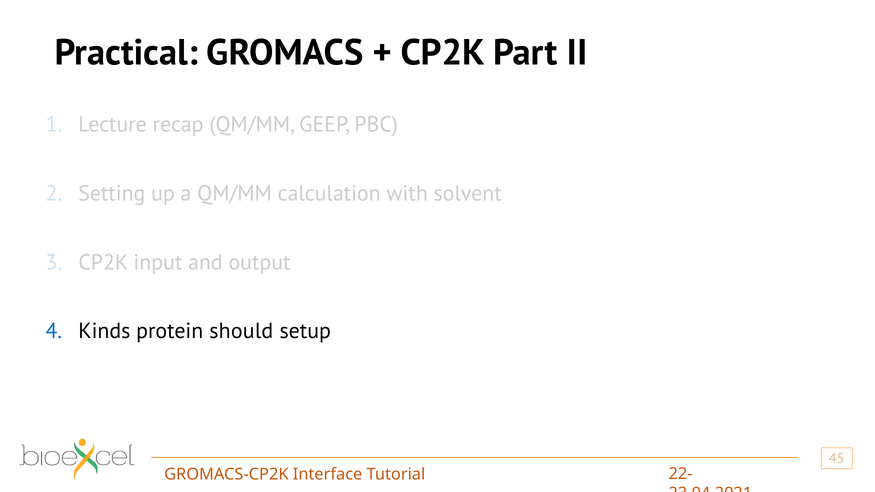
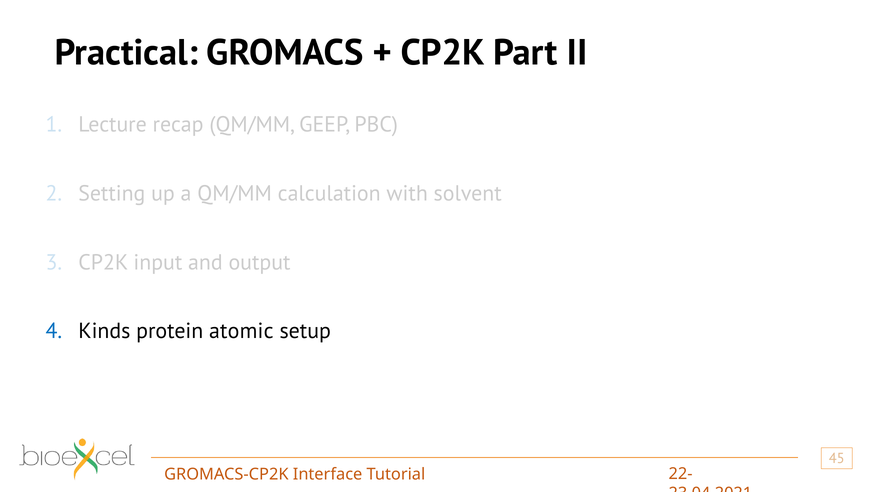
should: should -> atomic (241, 331)
